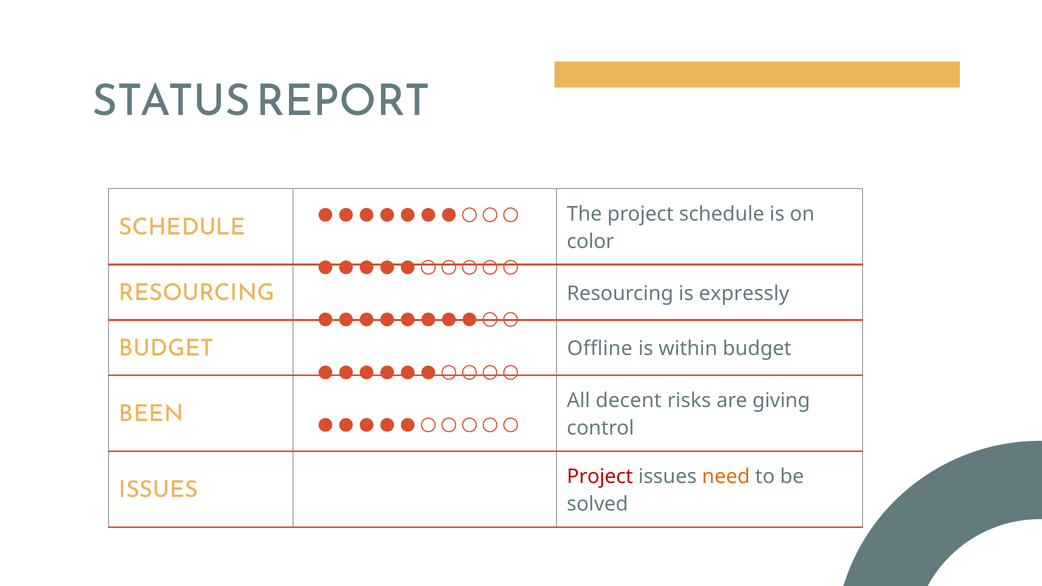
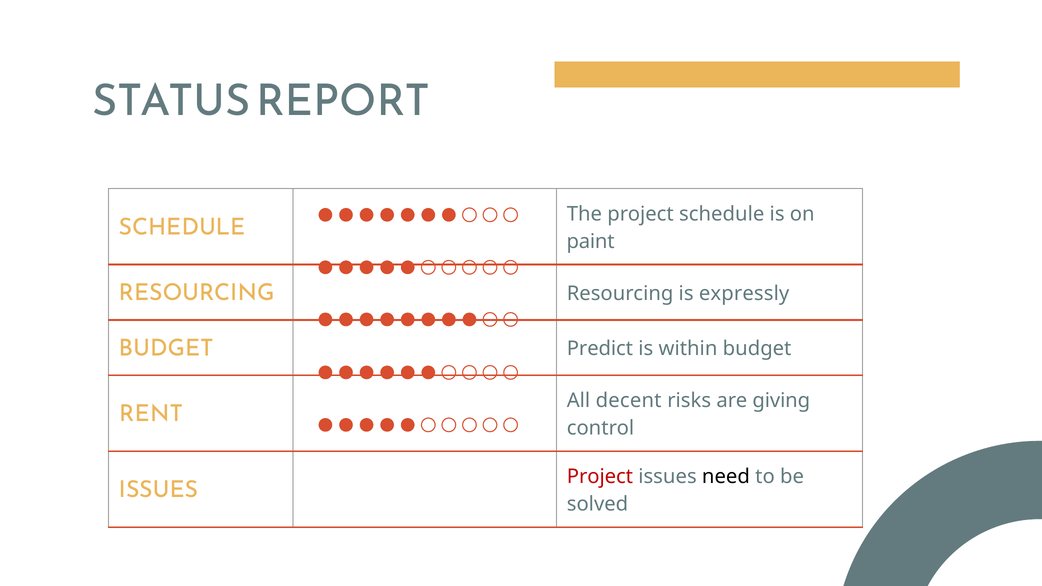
color: color -> paint (591, 242)
Offline: Offline -> Predict (600, 349)
BEEN: BEEN -> RENT (151, 414)
need colour: orange -> black (726, 477)
